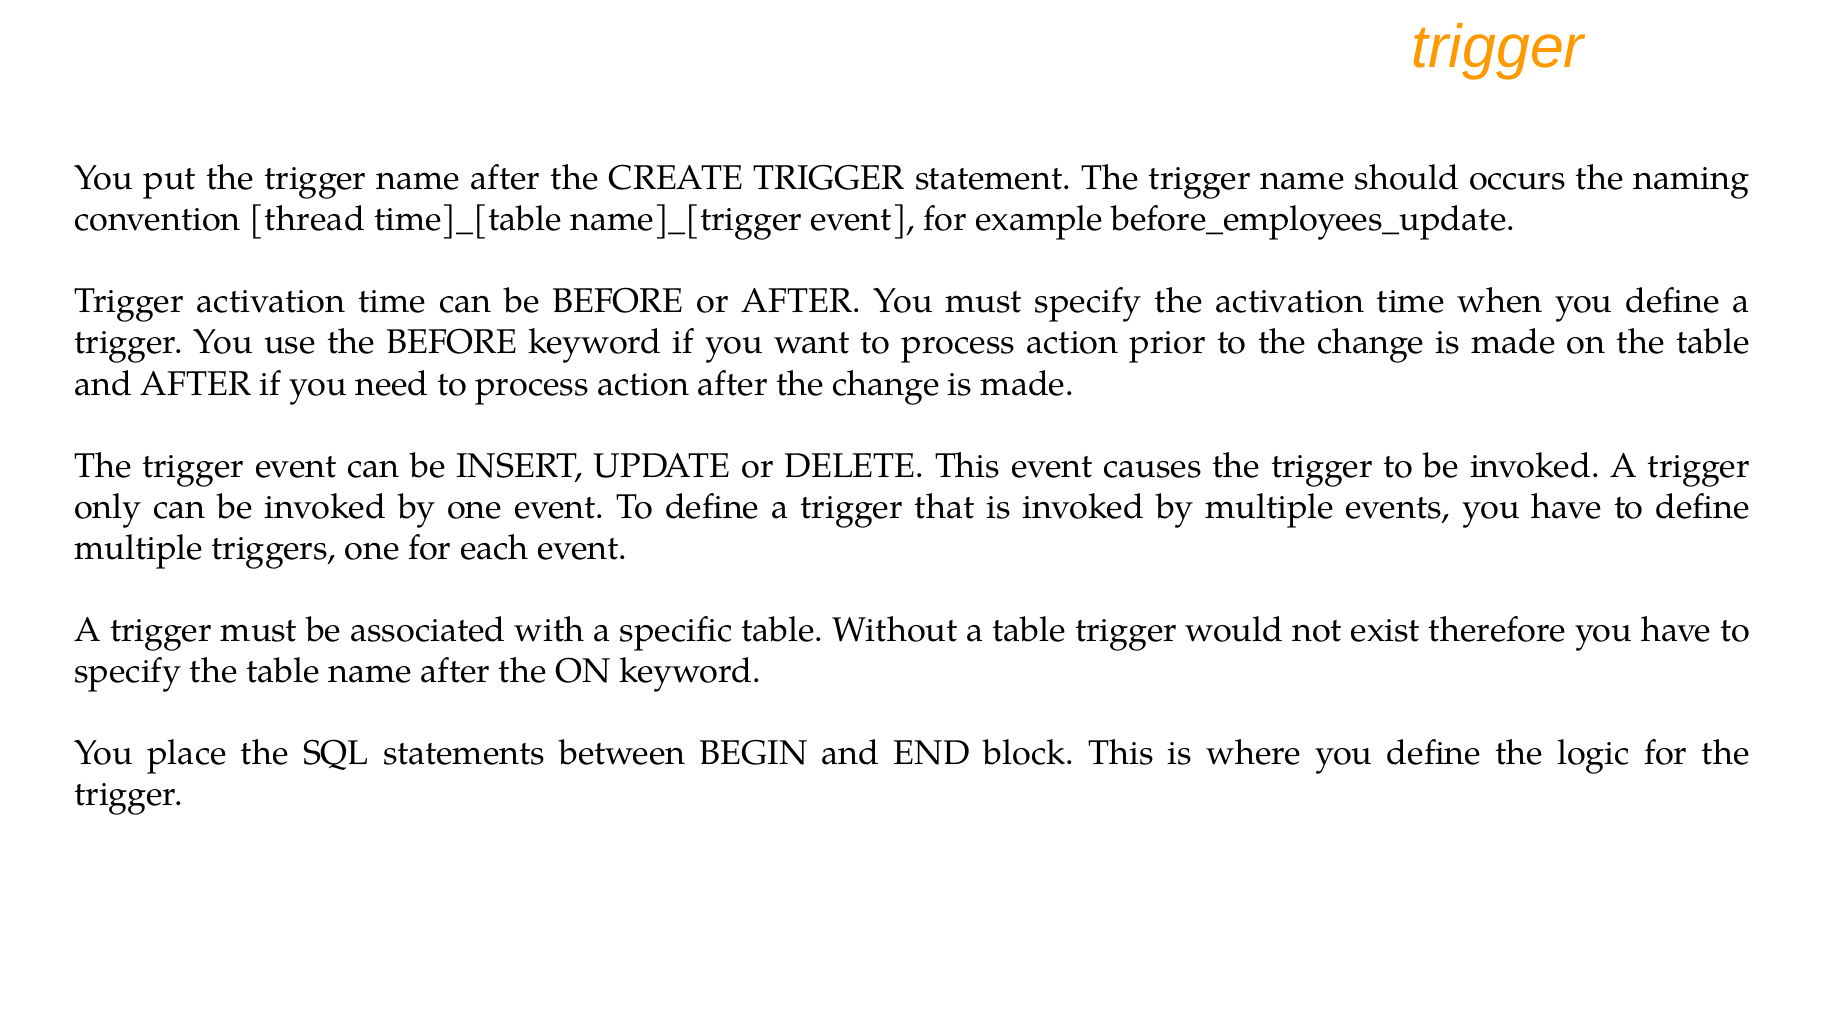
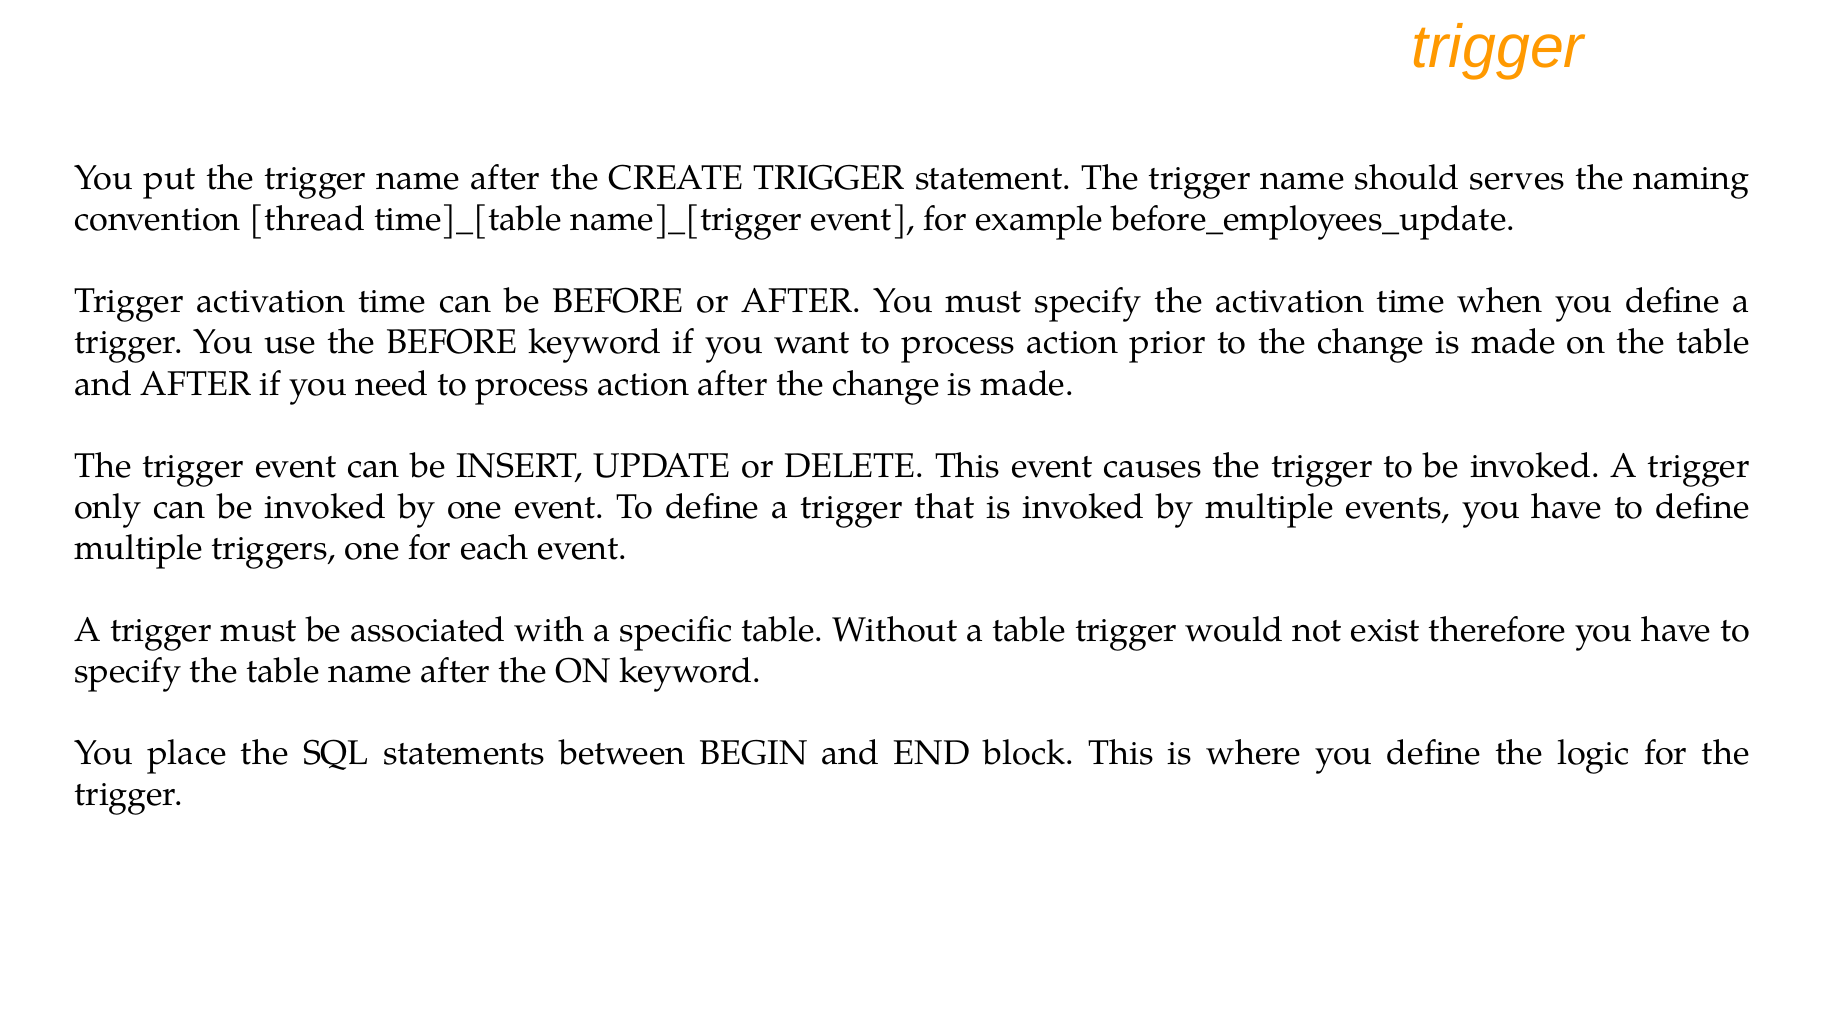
occurs: occurs -> serves (1517, 178)
